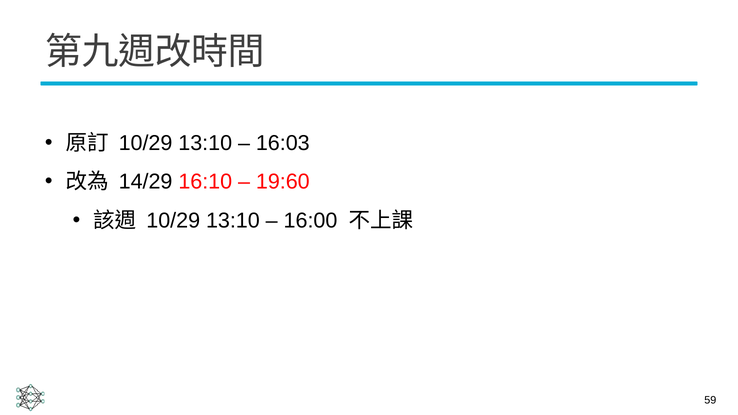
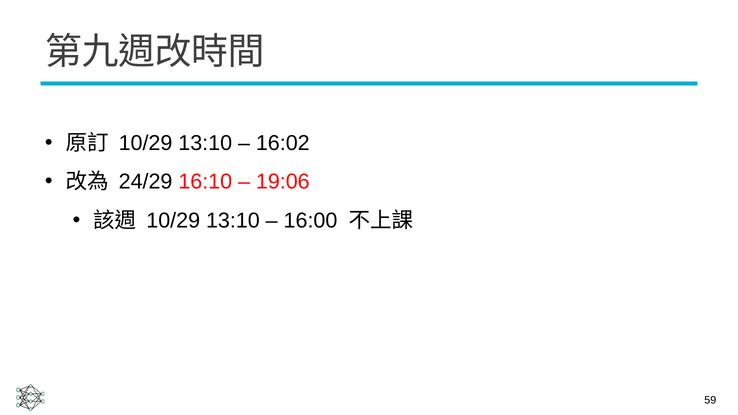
16:03: 16:03 -> 16:02 (283, 143)
14/29: 14/29 -> 24/29 (146, 182)
19:60: 19:60 -> 19:06 (283, 182)
